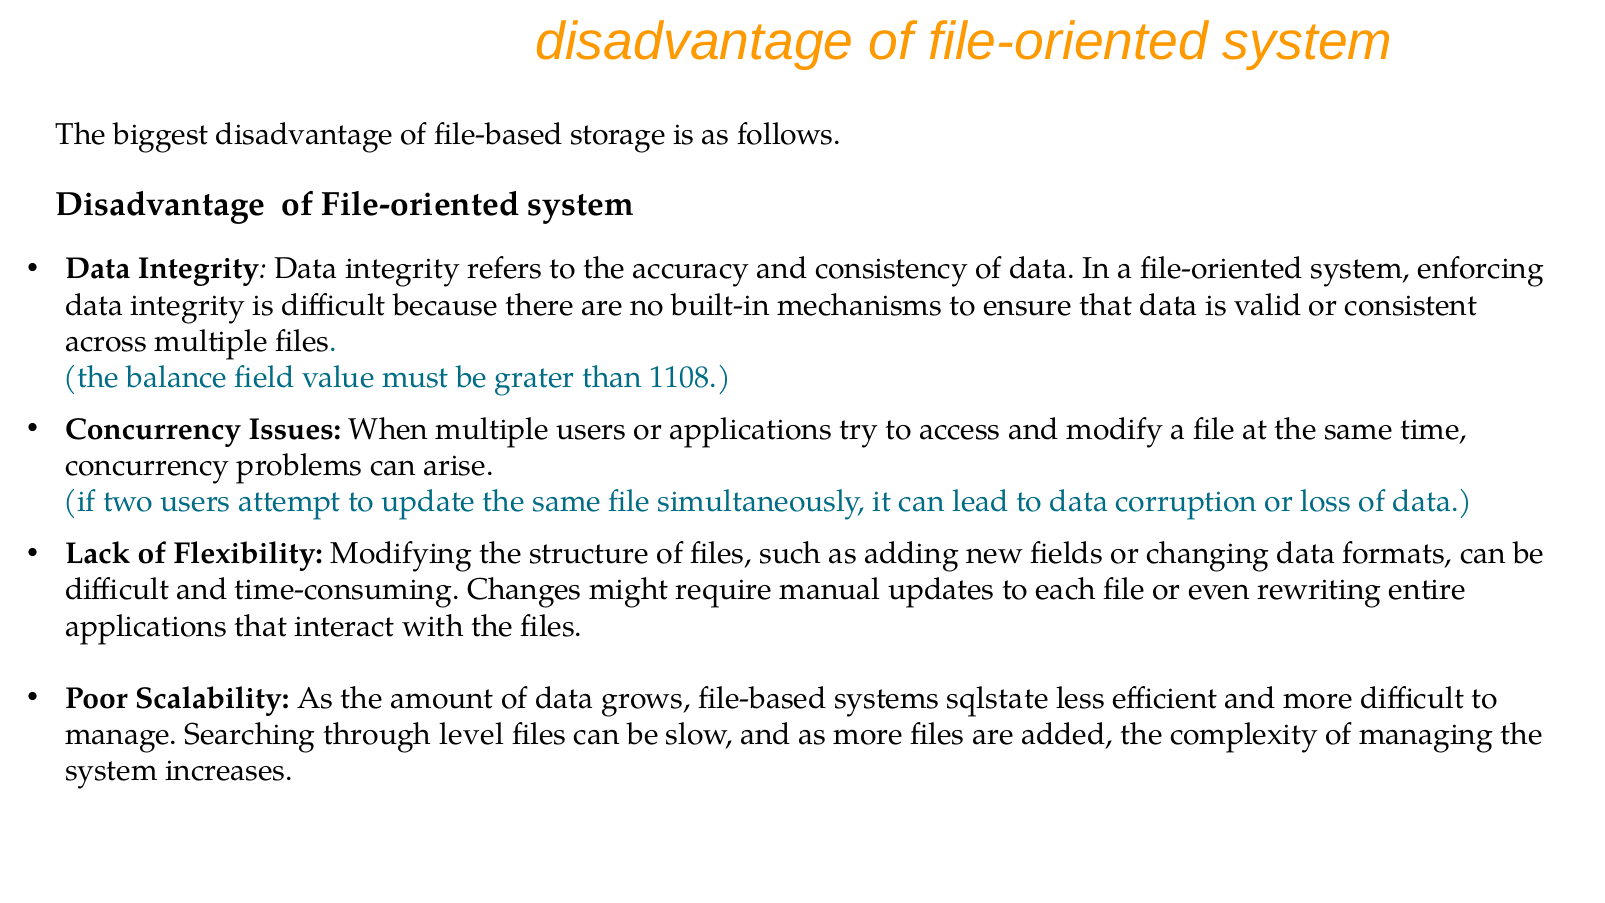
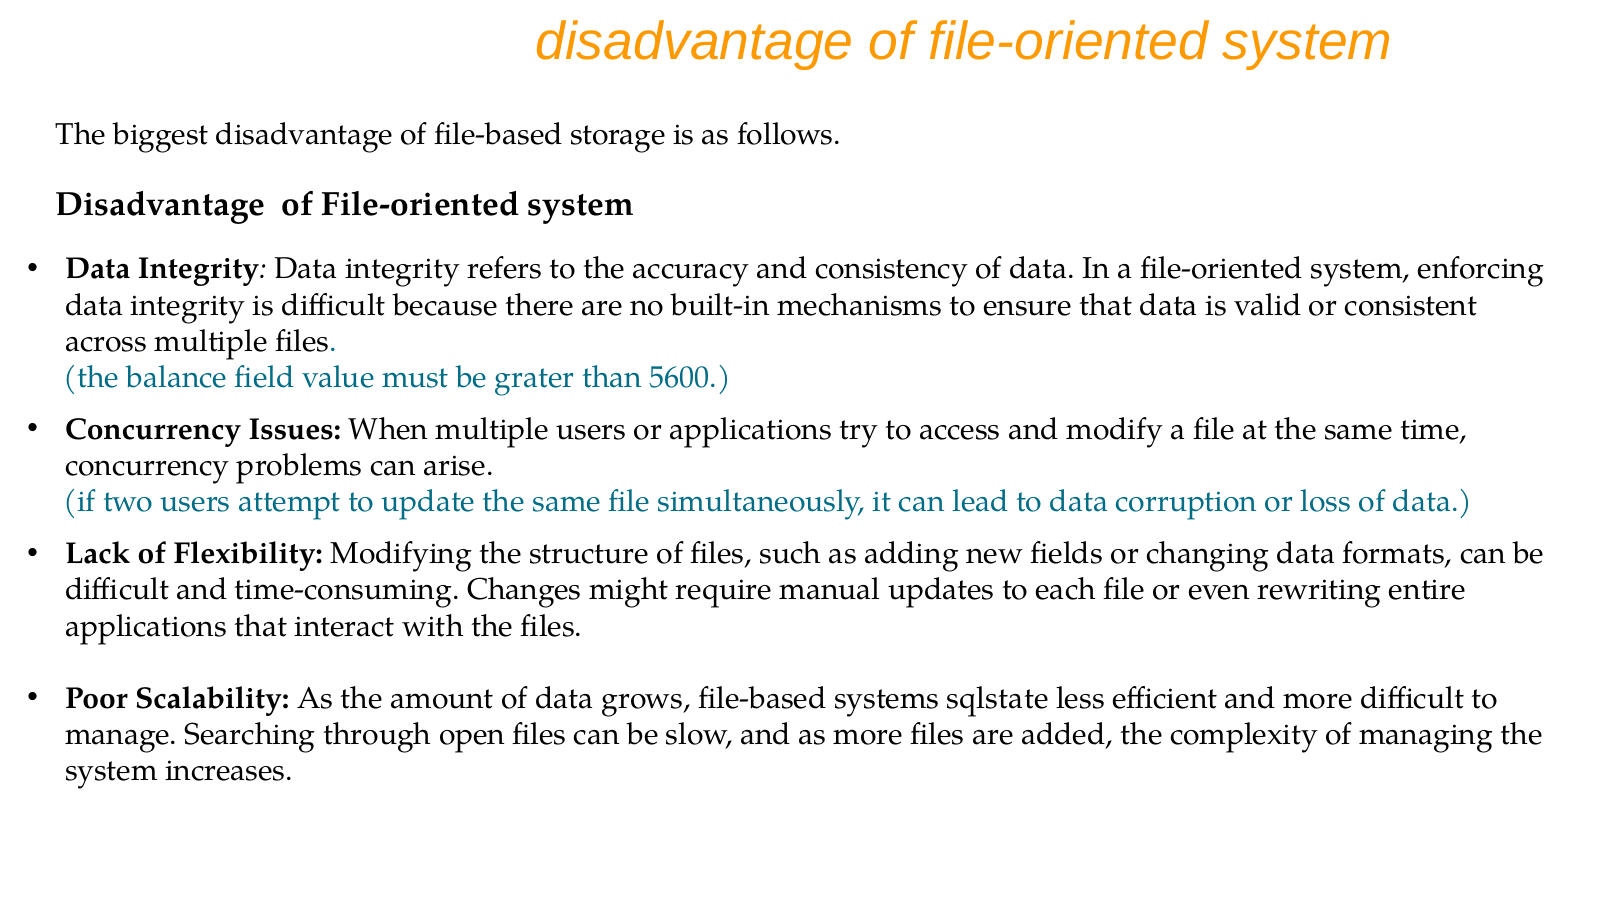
1108: 1108 -> 5600 (690, 377)
level: level -> open (472, 734)
